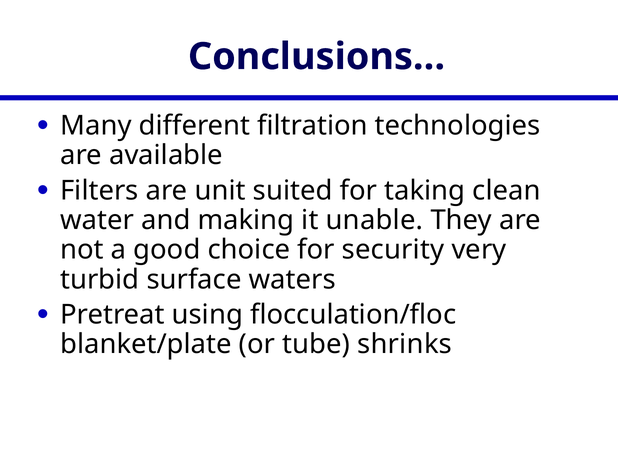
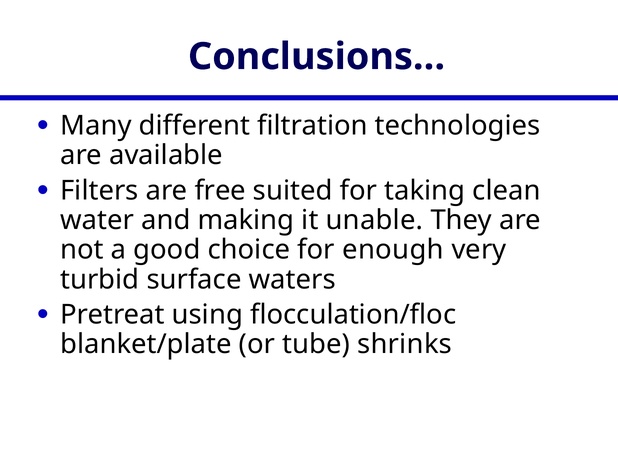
unit: unit -> free (220, 191)
security: security -> enough (393, 250)
